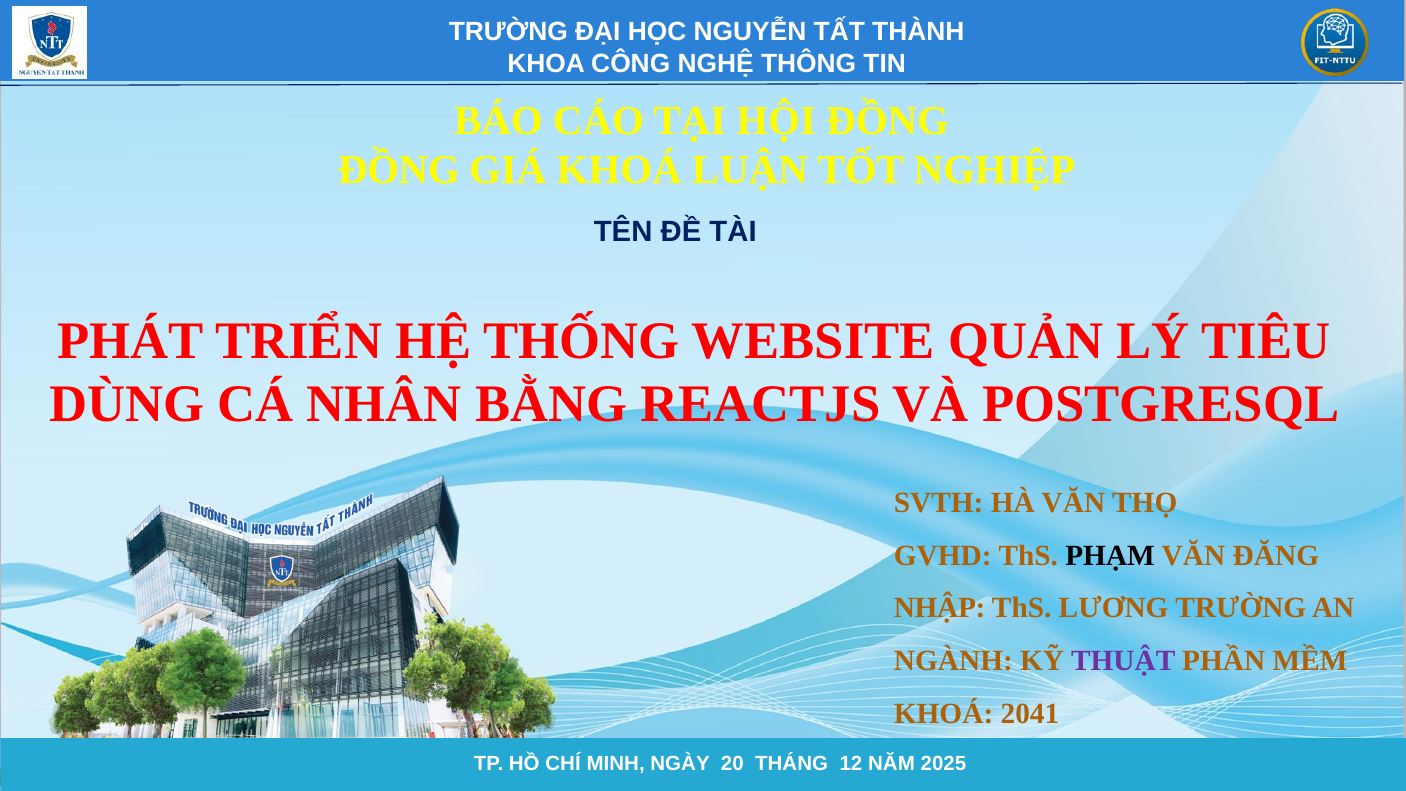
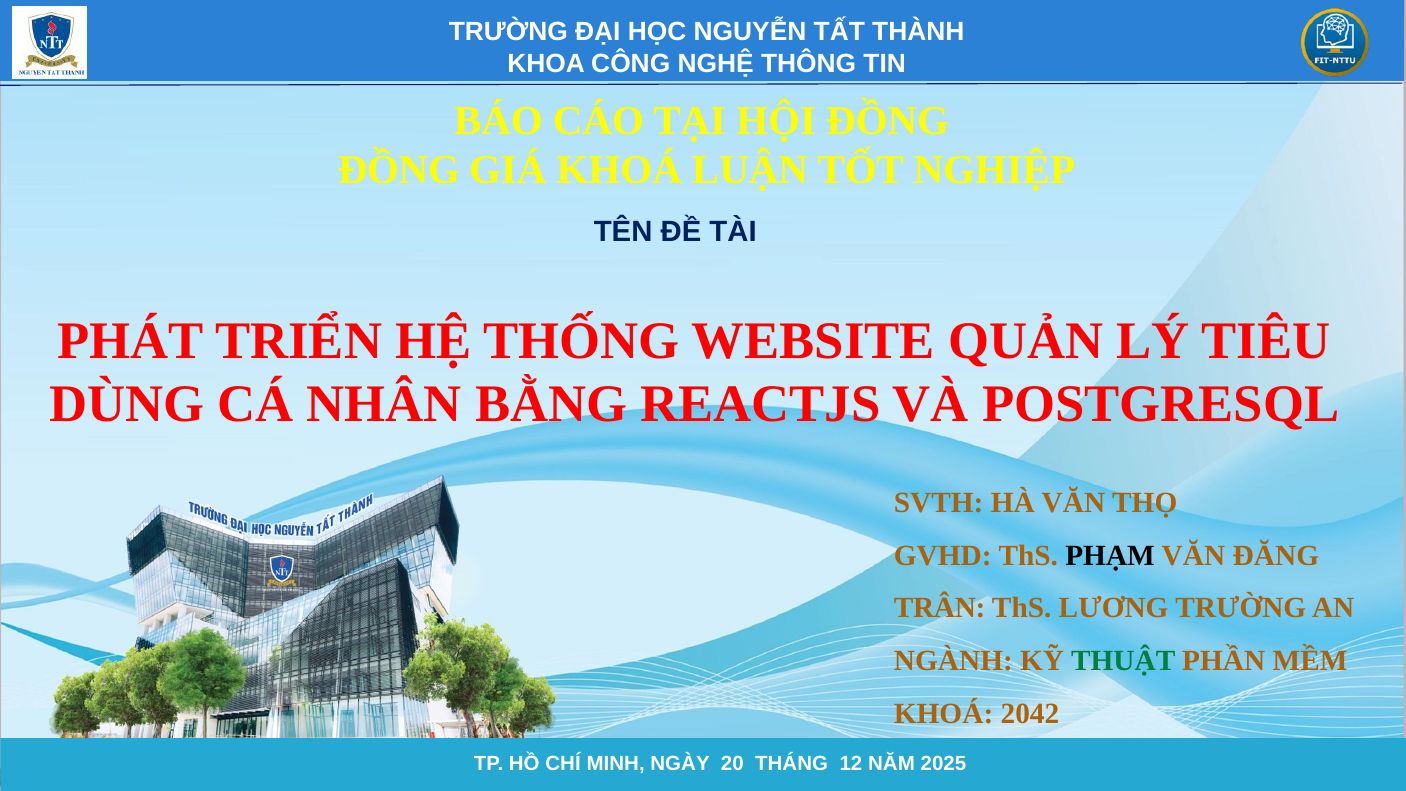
NHẬP: NHẬP -> TRÂN (940, 608)
THUẬT colour: purple -> green (1123, 661)
2041: 2041 -> 2042 (1030, 714)
